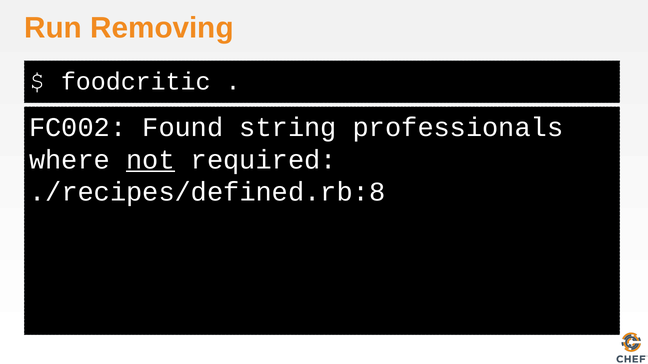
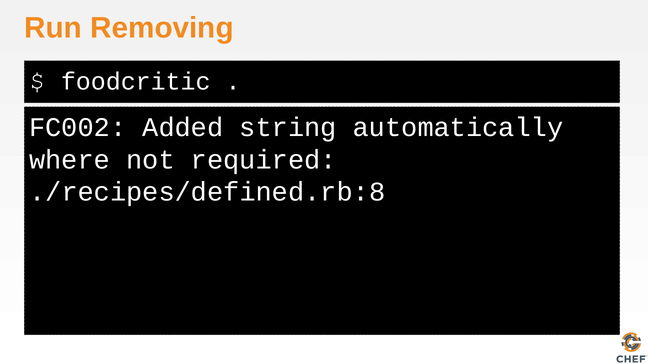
Found: Found -> Added (183, 127)
professionals: professionals -> automatically (458, 127)
not underline: present -> none (150, 160)
